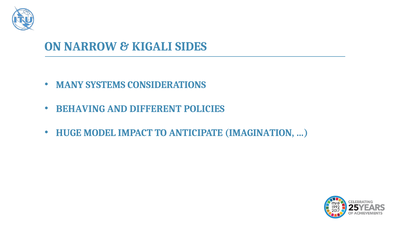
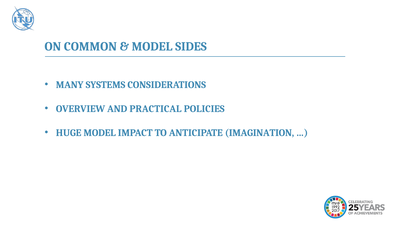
NARROW: NARROW -> COMMON (90, 46)
KIGALI: KIGALI -> MODEL (152, 46)
BEHAVING: BEHAVING -> OVERVIEW (81, 108)
DIFFERENT: DIFFERENT -> PRACTICAL (156, 108)
